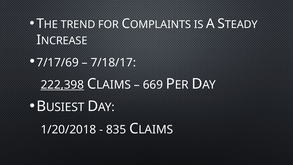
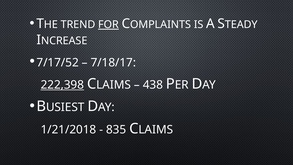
FOR underline: none -> present (109, 25)
7/17/69: 7/17/69 -> 7/17/52 (58, 62)
669: 669 -> 438 (153, 85)
1/20/2018: 1/20/2018 -> 1/21/2018 (68, 129)
